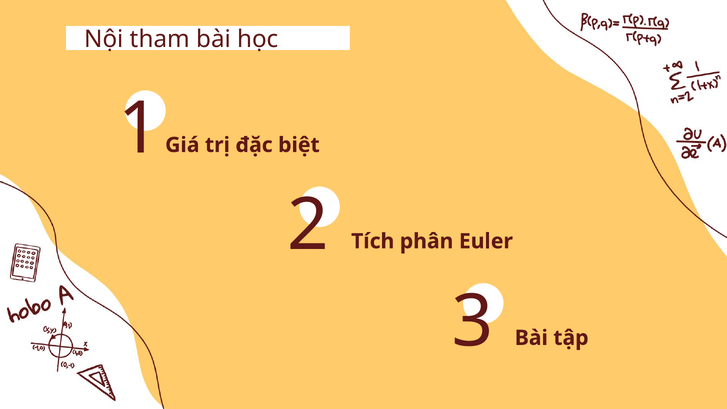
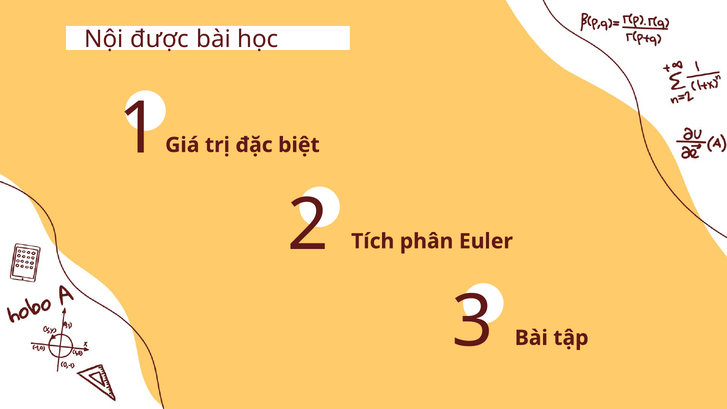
tham: tham -> được (160, 39)
